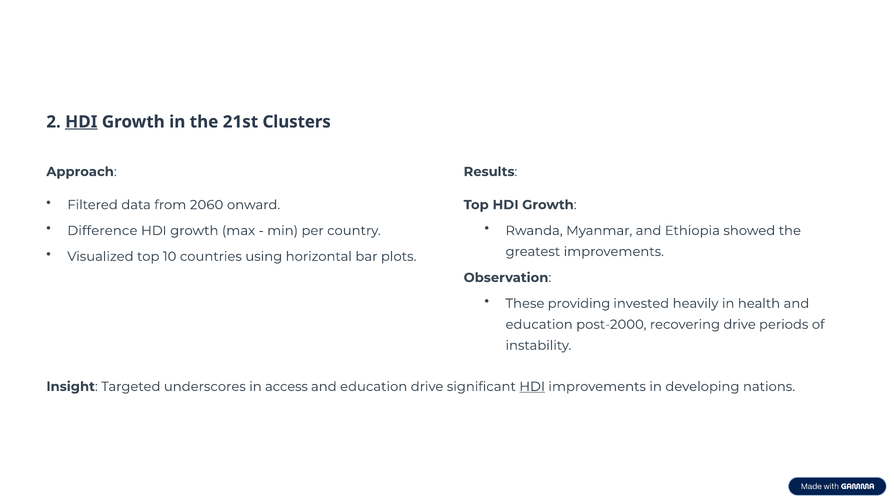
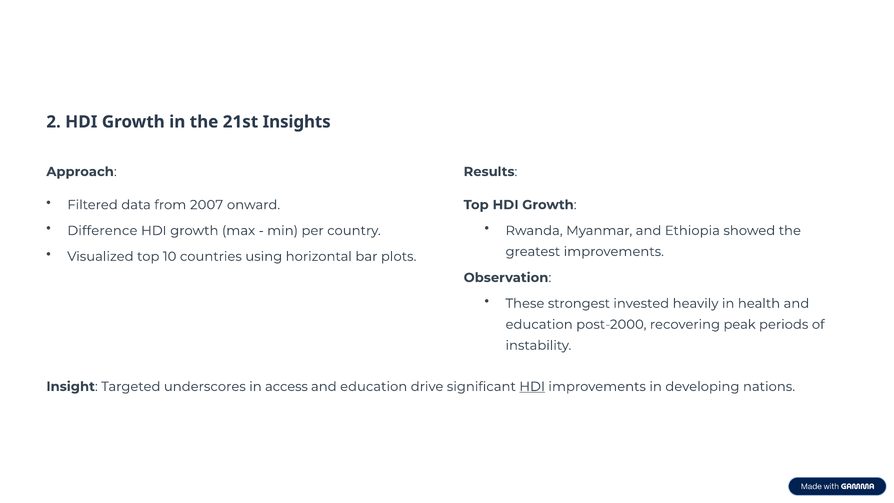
HDI underline: present -> none (81, 122)
Clusters: Clusters -> Insights (297, 122)
2060: 2060 -> 2007 (207, 205)
providing: providing -> strongest (579, 303)
recovering drive: drive -> peak (740, 324)
